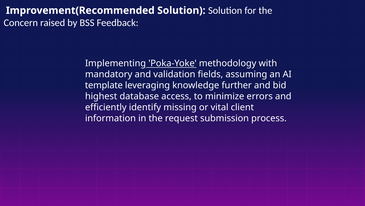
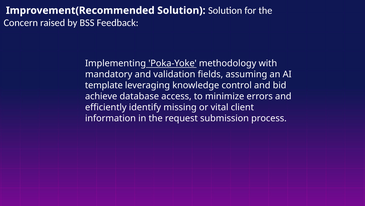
further: further -> control (237, 85)
highest: highest -> achieve (101, 96)
